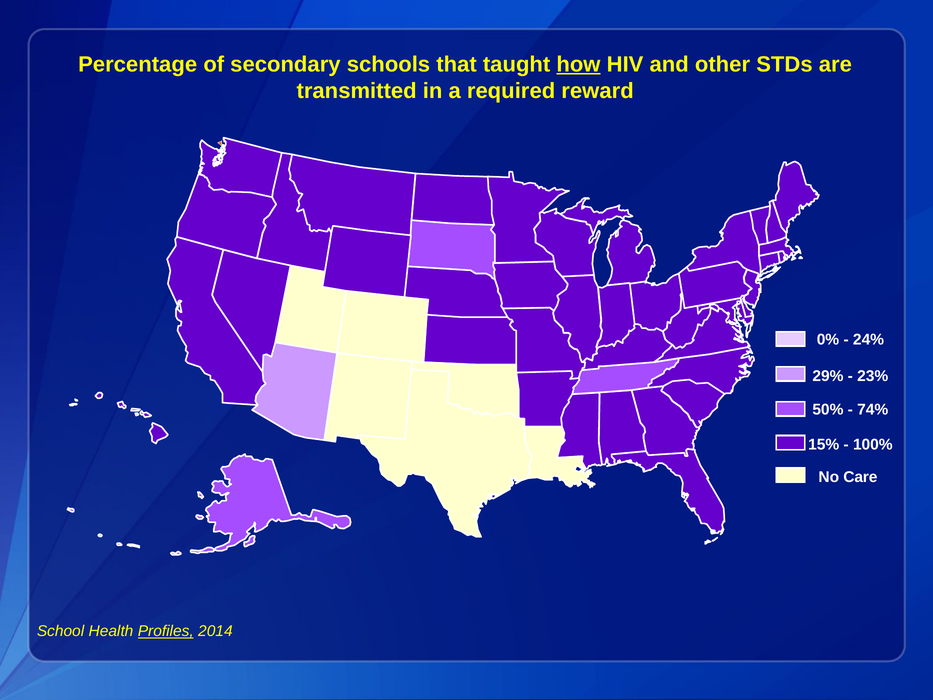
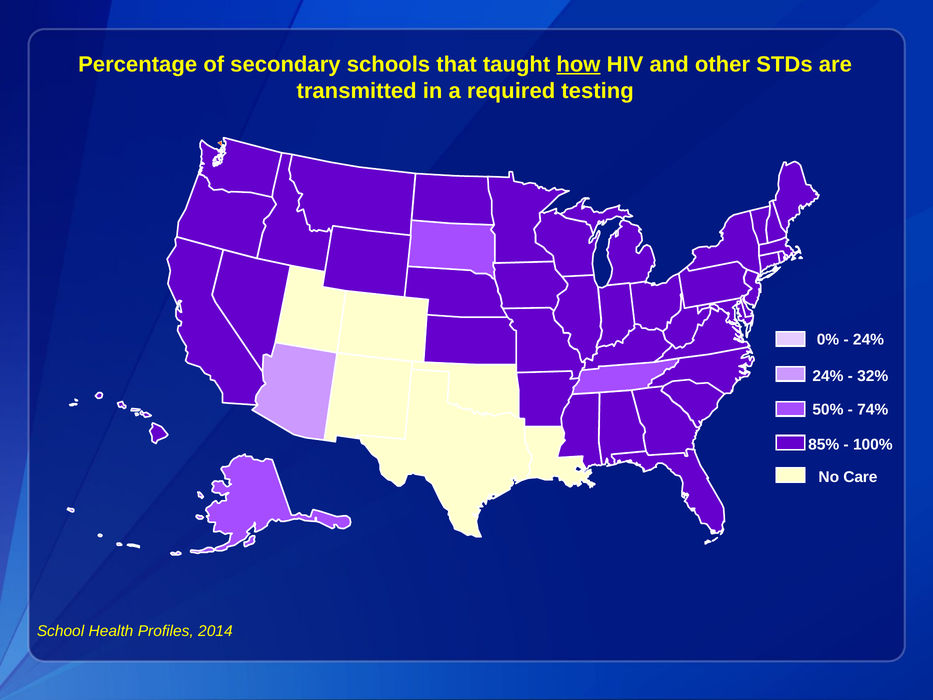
reward: reward -> testing (598, 91)
29%: 29% -> 24% (828, 376)
23%: 23% -> 32% (873, 376)
15%: 15% -> 85% (824, 445)
Profiles underline: present -> none (166, 631)
